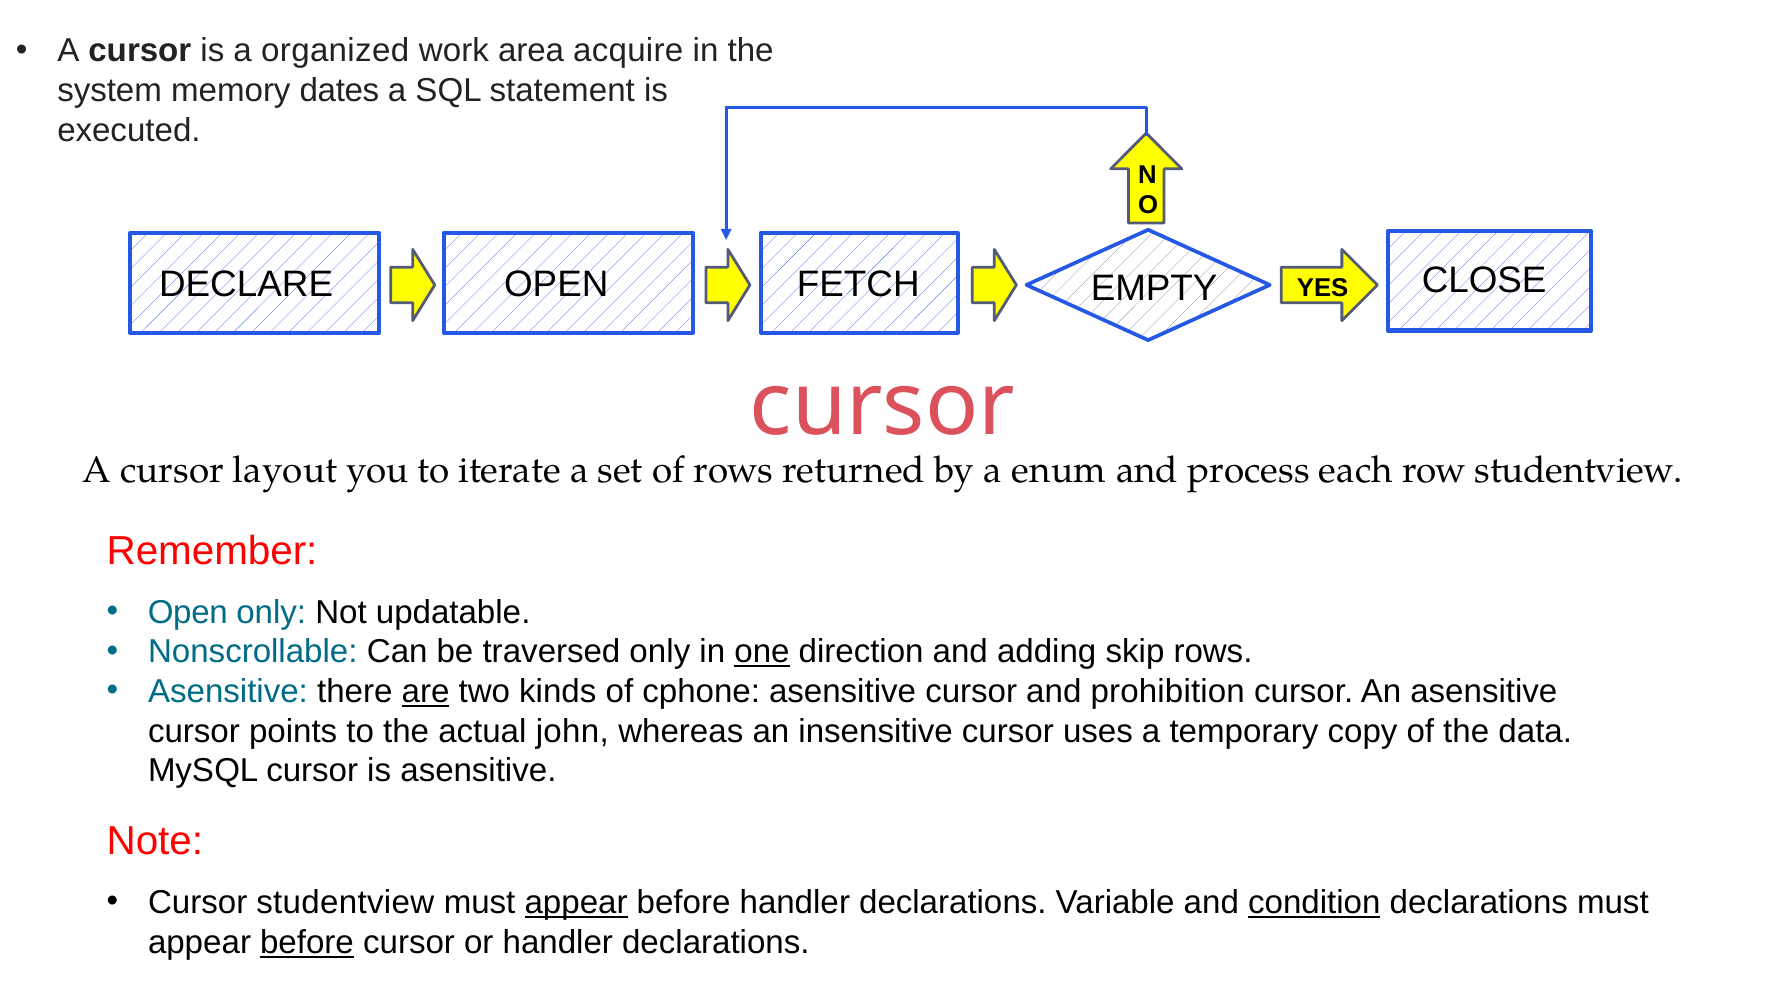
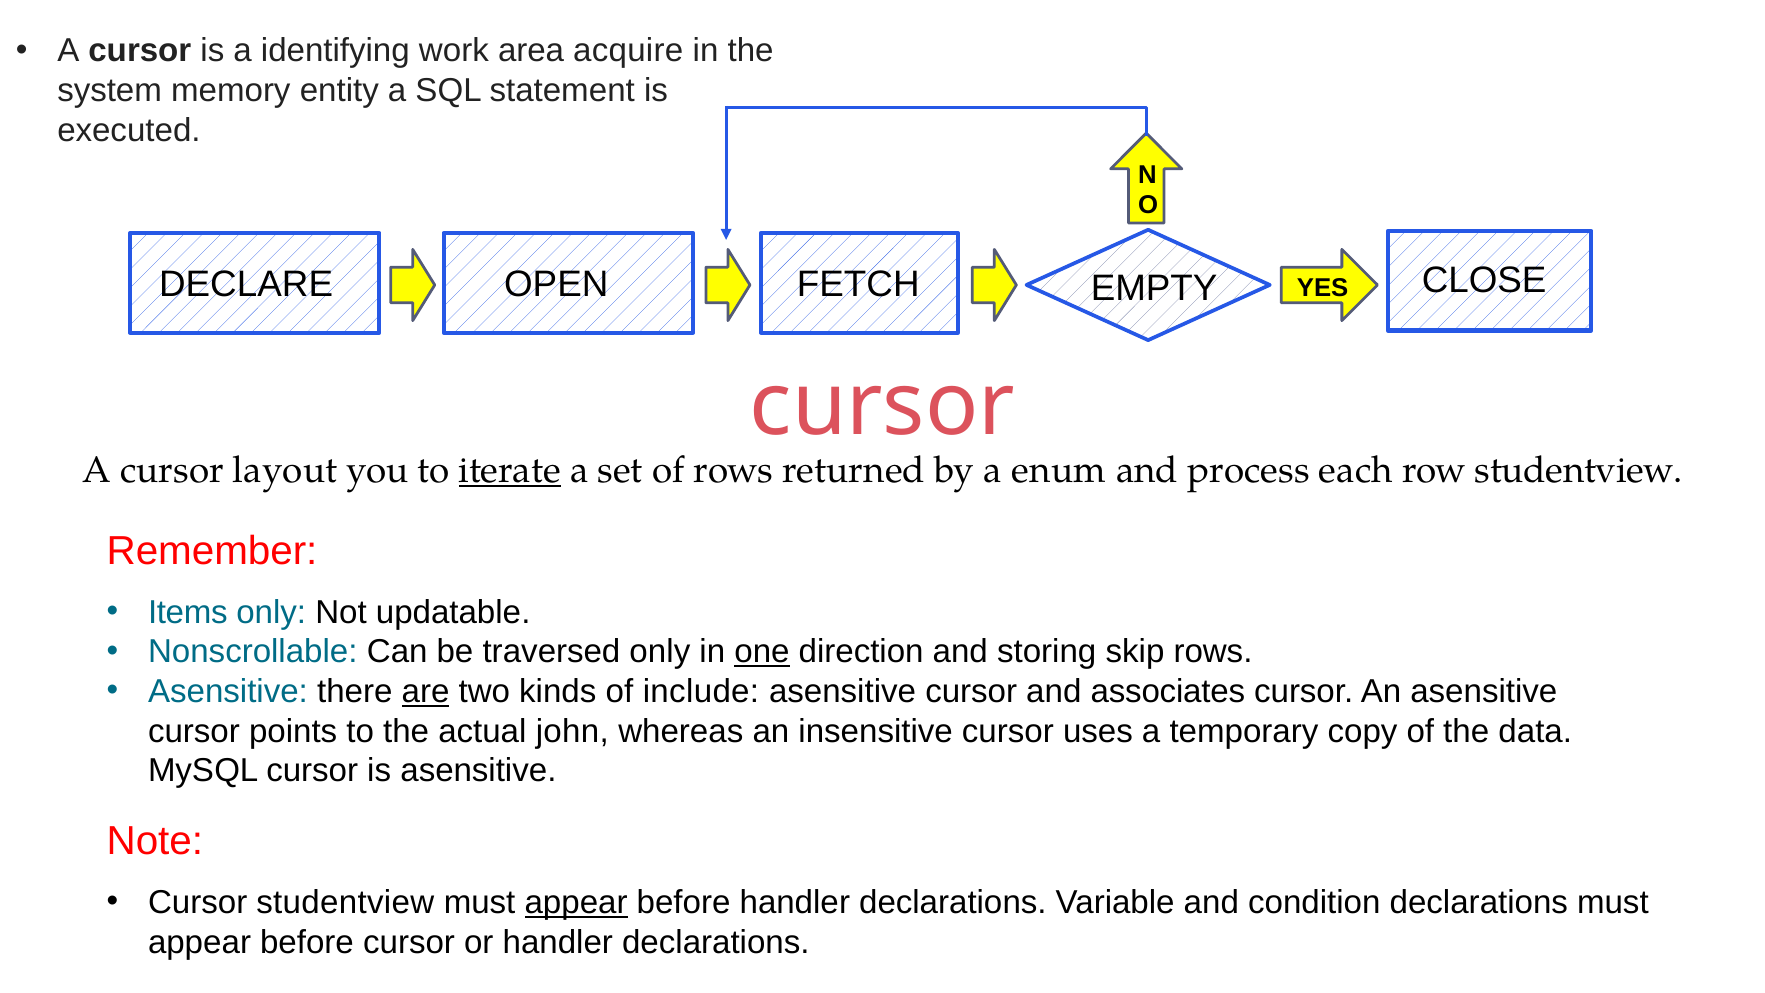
organized: organized -> identifying (335, 51)
dates: dates -> entity (339, 91)
iterate underline: none -> present (510, 470)
Open: Open -> Items (188, 612)
adding: adding -> storing (1047, 652)
cphone: cphone -> include (701, 691)
prohibition: prohibition -> associates (1168, 691)
condition underline: present -> none (1314, 903)
before underline: present -> none (307, 942)
